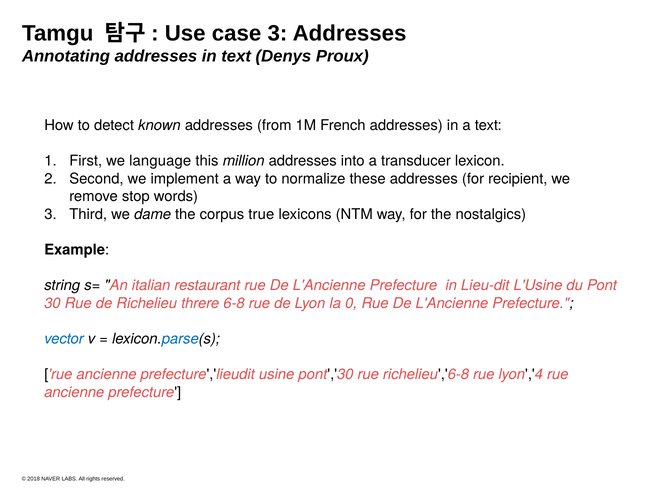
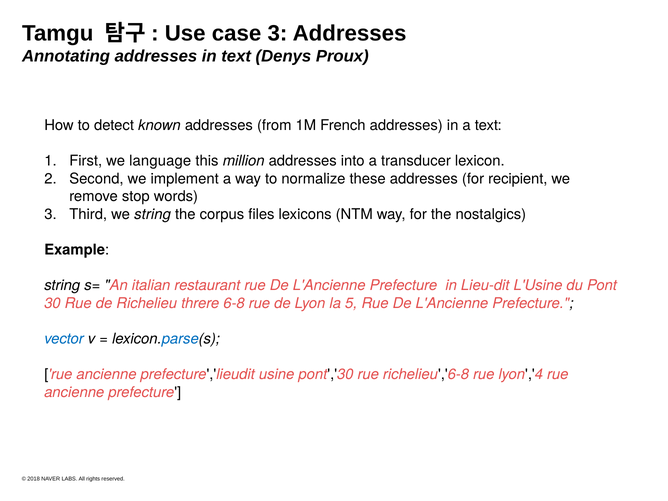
we dame: dame -> string (153, 214)
true: true -> files (261, 214)
0: 0 -> 5 (351, 303)
